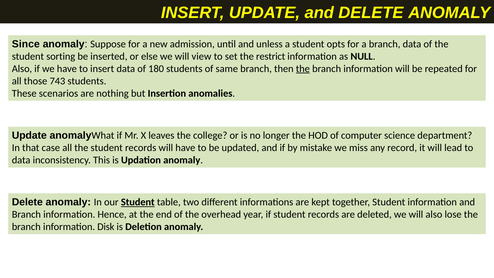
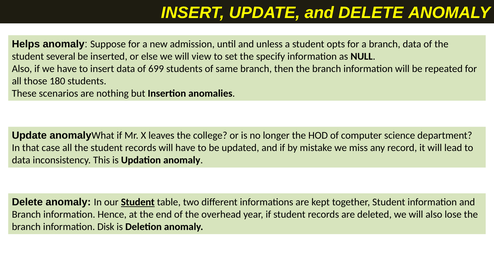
Since: Since -> Helps (26, 44)
sorting: sorting -> several (61, 56)
restrict: restrict -> specify (271, 56)
180: 180 -> 699 (156, 69)
the underline: present -> none (303, 69)
743: 743 -> 180 (57, 81)
